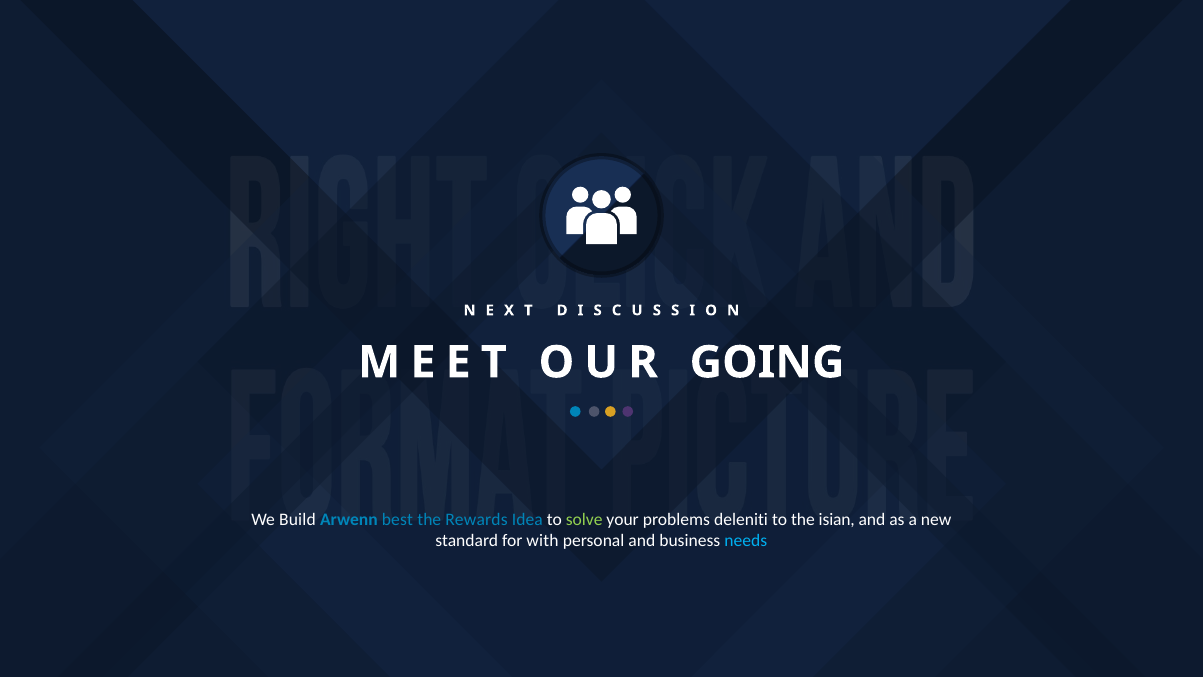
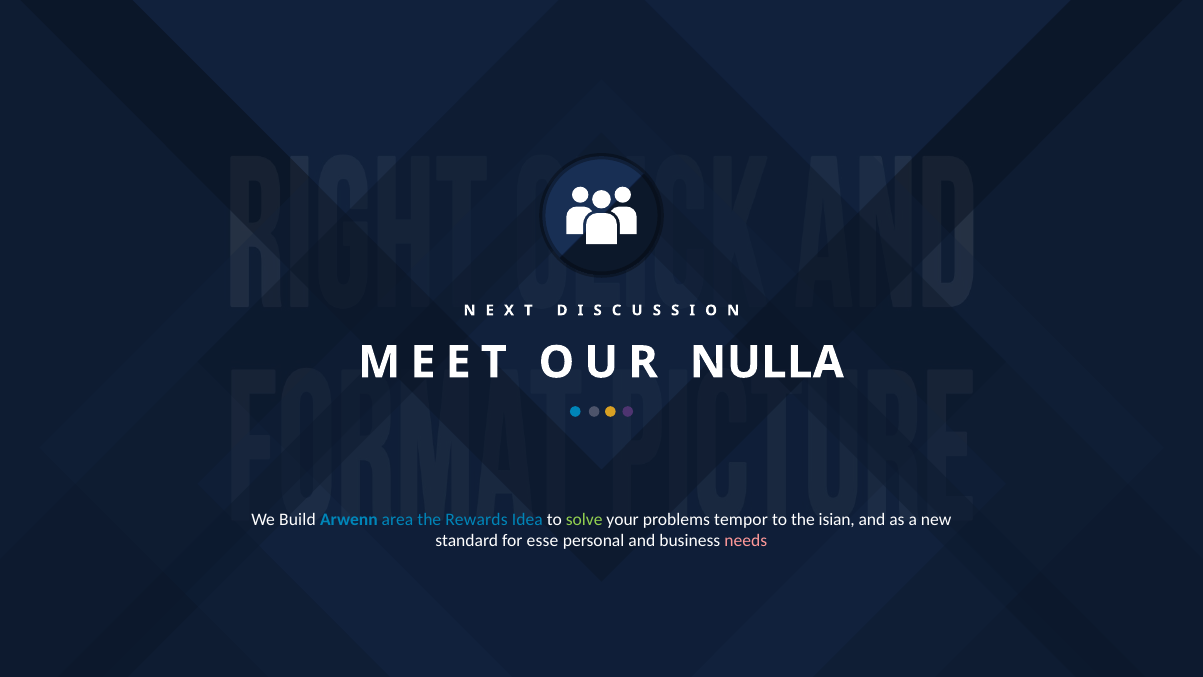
GOING: GOING -> NULLA (767, 362)
best: best -> area (398, 520)
deleniti: deleniti -> tempor (741, 520)
with: with -> esse (543, 541)
needs colour: light blue -> pink (746, 541)
